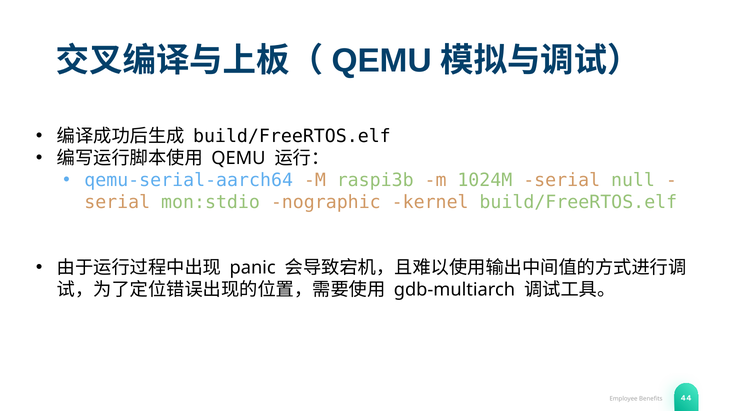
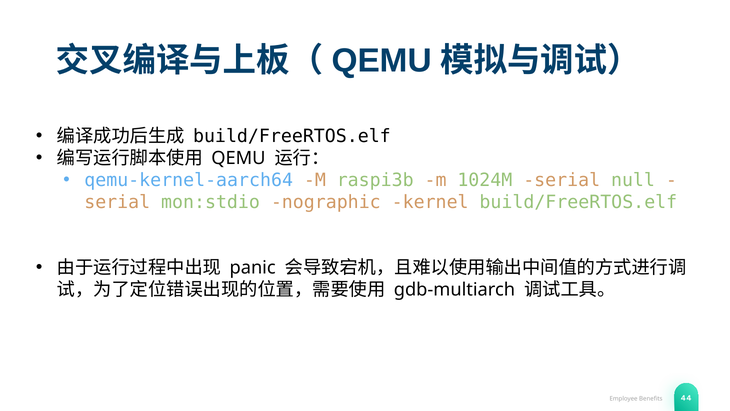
qemu-serial-aarch64: qemu-serial-aarch64 -> qemu-kernel-aarch64 (189, 180)
